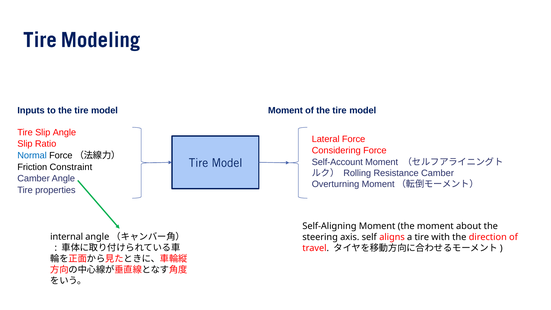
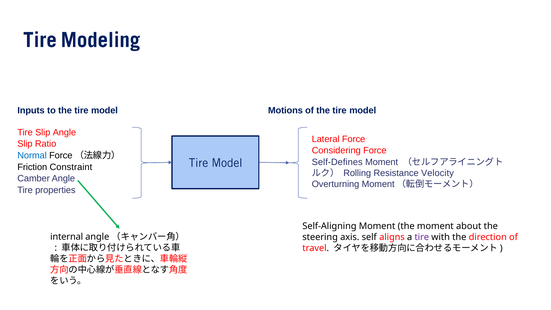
model Moment: Moment -> Motions (285, 110)
Self-Account: Self-Account -> Self-Defines (337, 162)
Resistance Camber: Camber -> Velocity (437, 173)
tire colour: black -> purple (422, 237)
